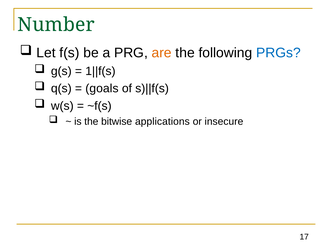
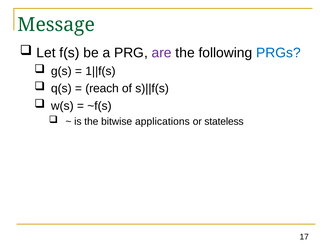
Number: Number -> Message (56, 25)
are colour: orange -> purple (162, 53)
goals: goals -> reach (102, 88)
insecure: insecure -> stateless (224, 121)
